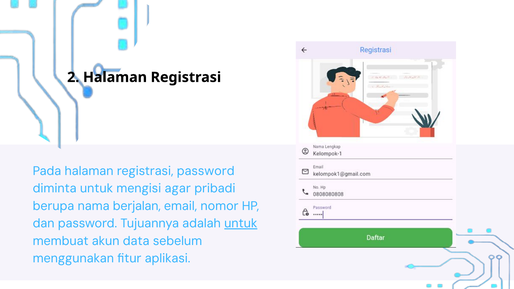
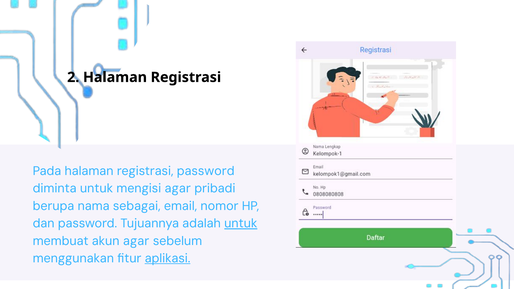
berjalan: berjalan -> sebagai (137, 206)
akun data: data -> agar (136, 241)
aplikasi underline: none -> present (168, 258)
